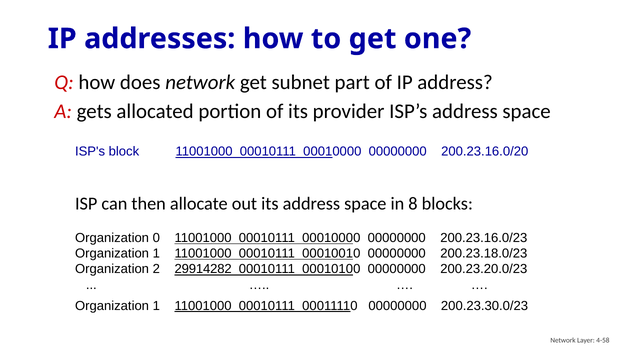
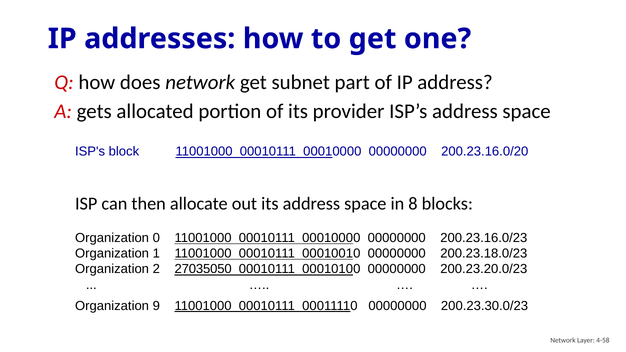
29914282: 29914282 -> 27035050 (203, 269)
1: 1 -> 9 (156, 306)
